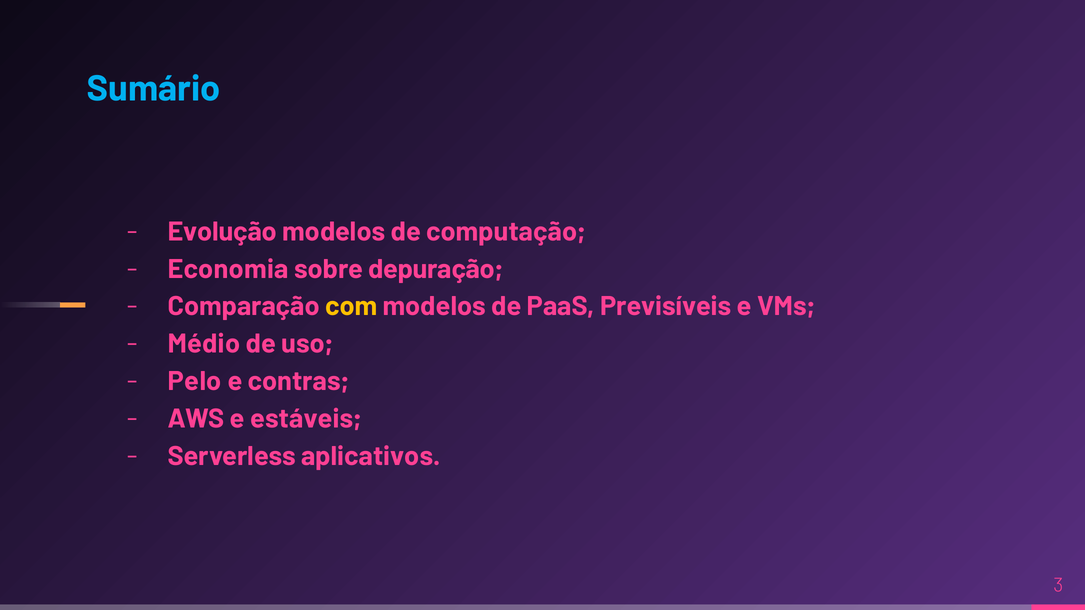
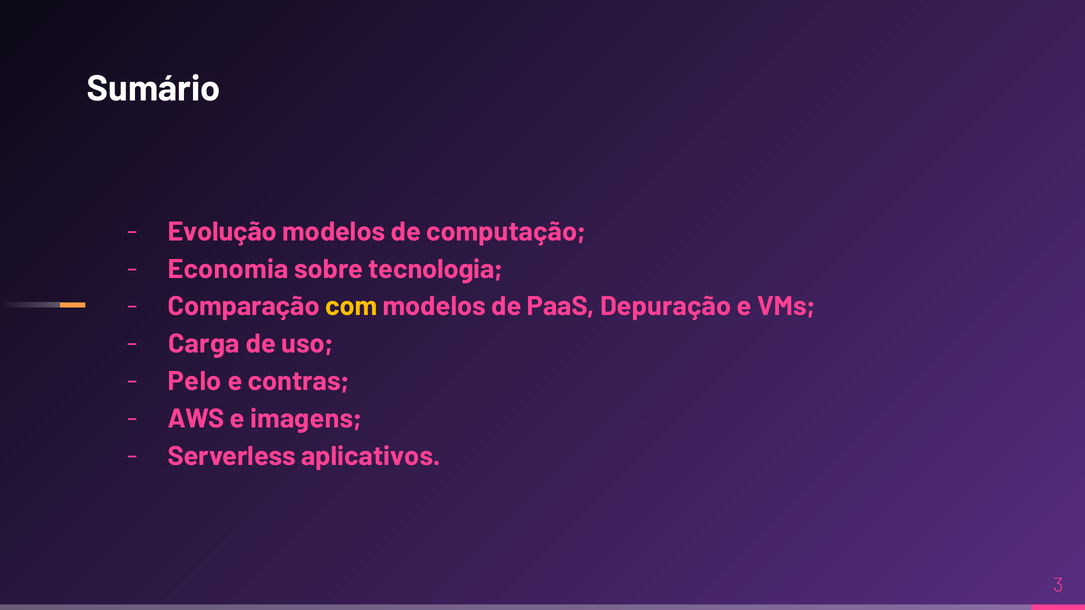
Sumário colour: light blue -> white (154, 89)
depuração: depuração -> tecnologia (436, 269)
Previsíveis: Previsíveis -> Depuração (666, 307)
Médio: Médio -> Carga (204, 344)
estáveis: estáveis -> imagens (306, 419)
